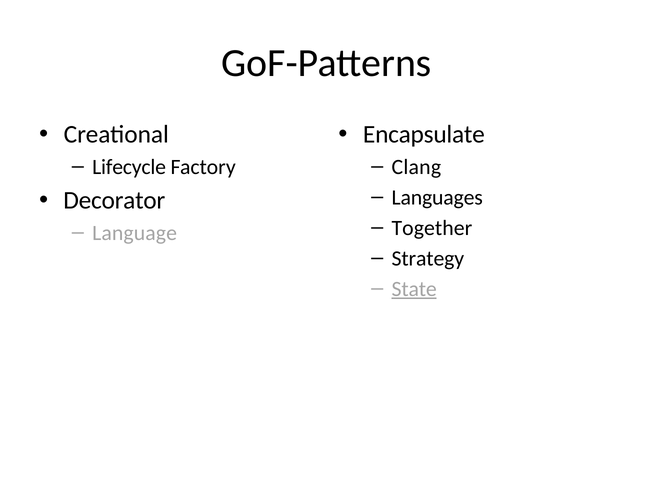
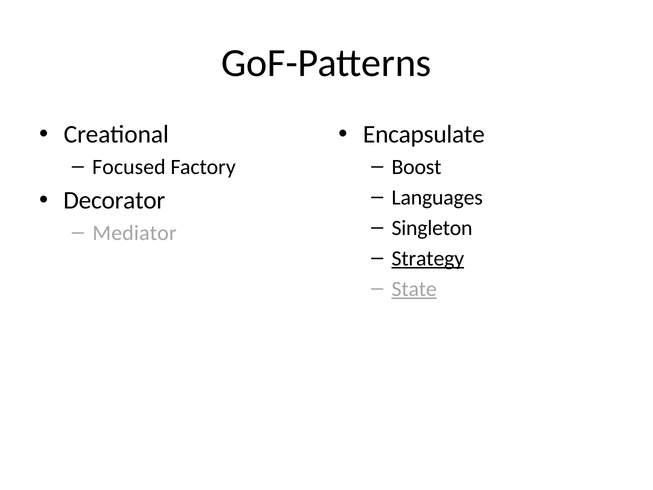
Lifecycle: Lifecycle -> Focused (129, 167)
Clang: Clang -> Boost (417, 167)
Together: Together -> Singleton (432, 228)
Language: Language -> Mediator (135, 233)
Strategy underline: none -> present (428, 258)
